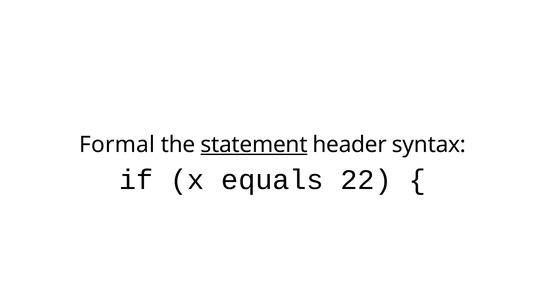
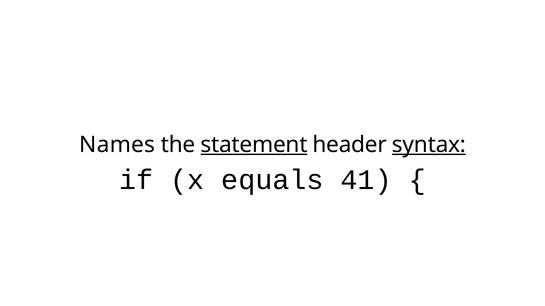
Formal: Formal -> Names (117, 145)
syntax underline: none -> present (429, 145)
22: 22 -> 41 (366, 180)
